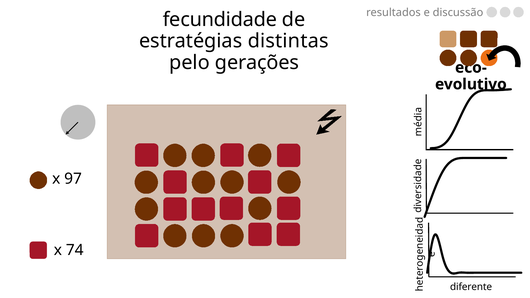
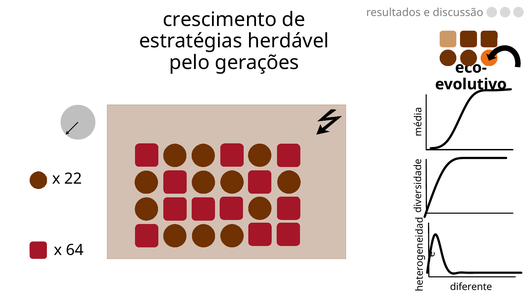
fecundidade: fecundidade -> crescimento (220, 20)
distintas: distintas -> herdável (288, 41)
97: 97 -> 22 (73, 179)
74: 74 -> 64 (75, 250)
